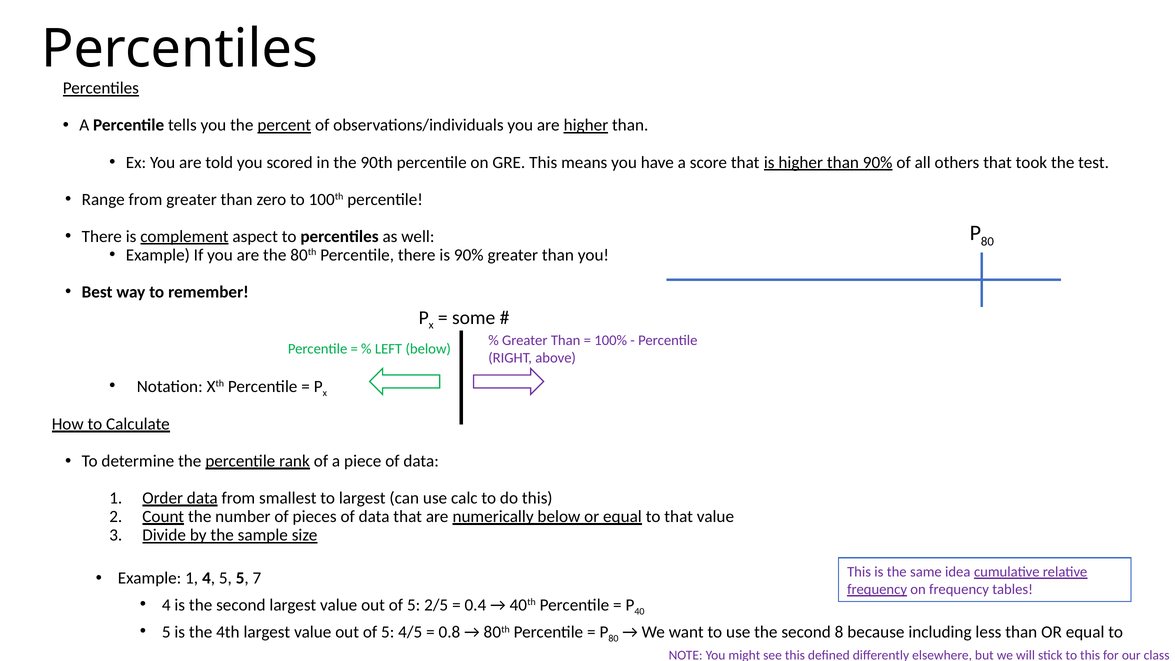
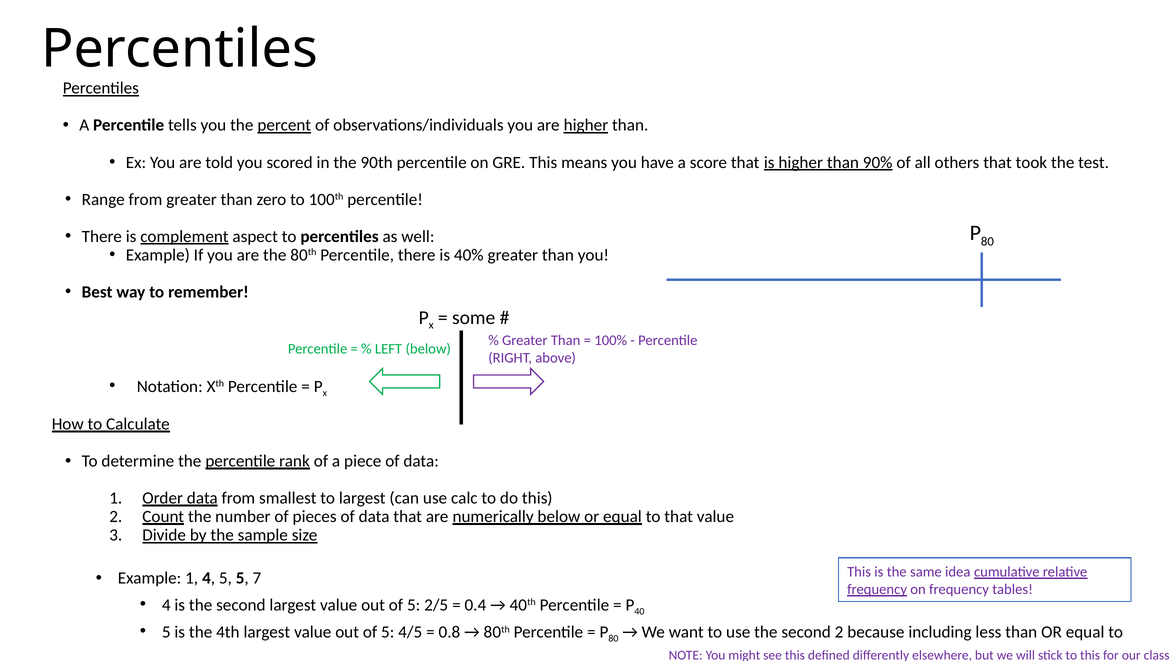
is 90%: 90% -> 40% (469, 255)
second 8: 8 -> 2 (839, 632)
